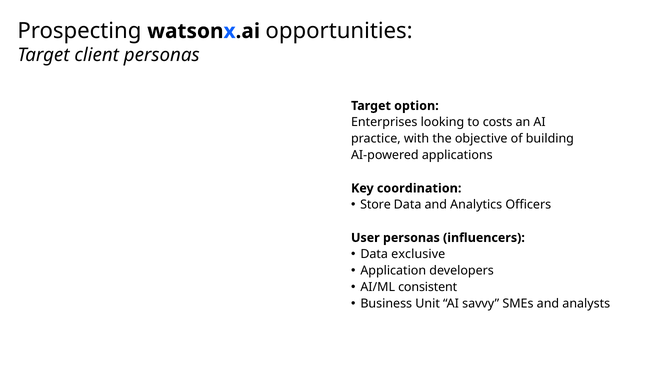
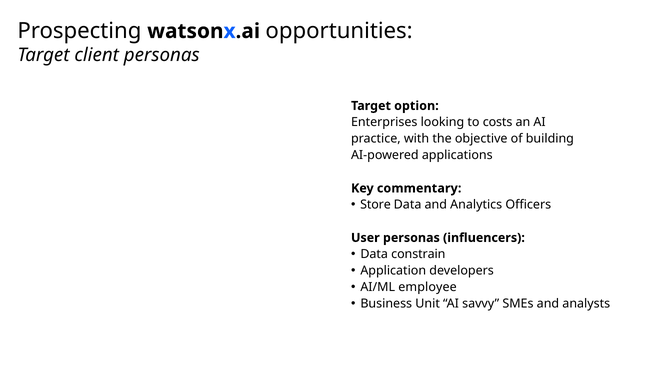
coordination: coordination -> commentary (419, 188)
exclusive: exclusive -> constrain (418, 254)
consistent: consistent -> employee (428, 287)
